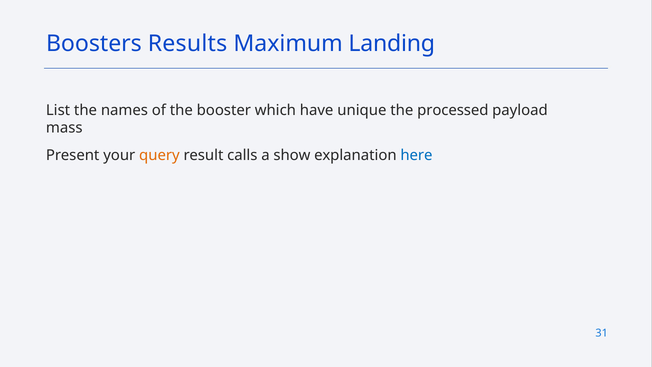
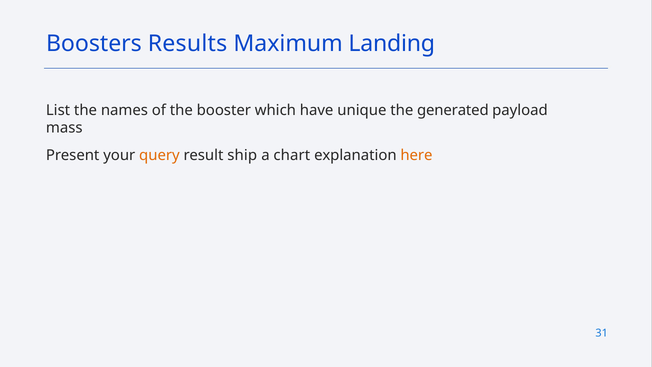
processed: processed -> generated (453, 110)
calls: calls -> ship (242, 155)
show: show -> chart (292, 155)
here colour: blue -> orange (416, 155)
